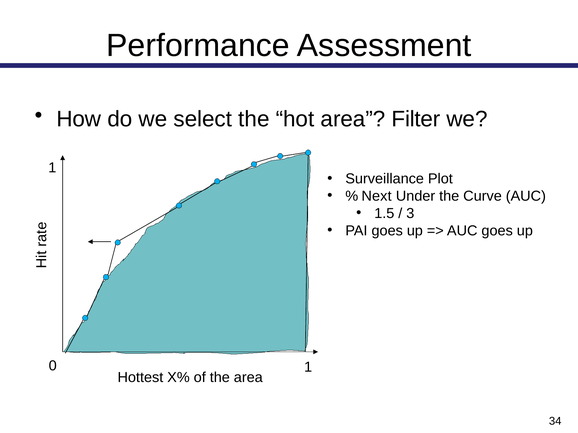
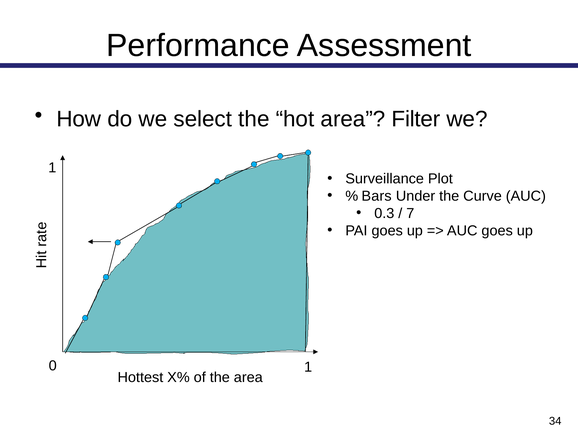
Next: Next -> Bars (377, 196)
1.5: 1.5 -> 0.3 (384, 214)
3: 3 -> 7 (410, 214)
